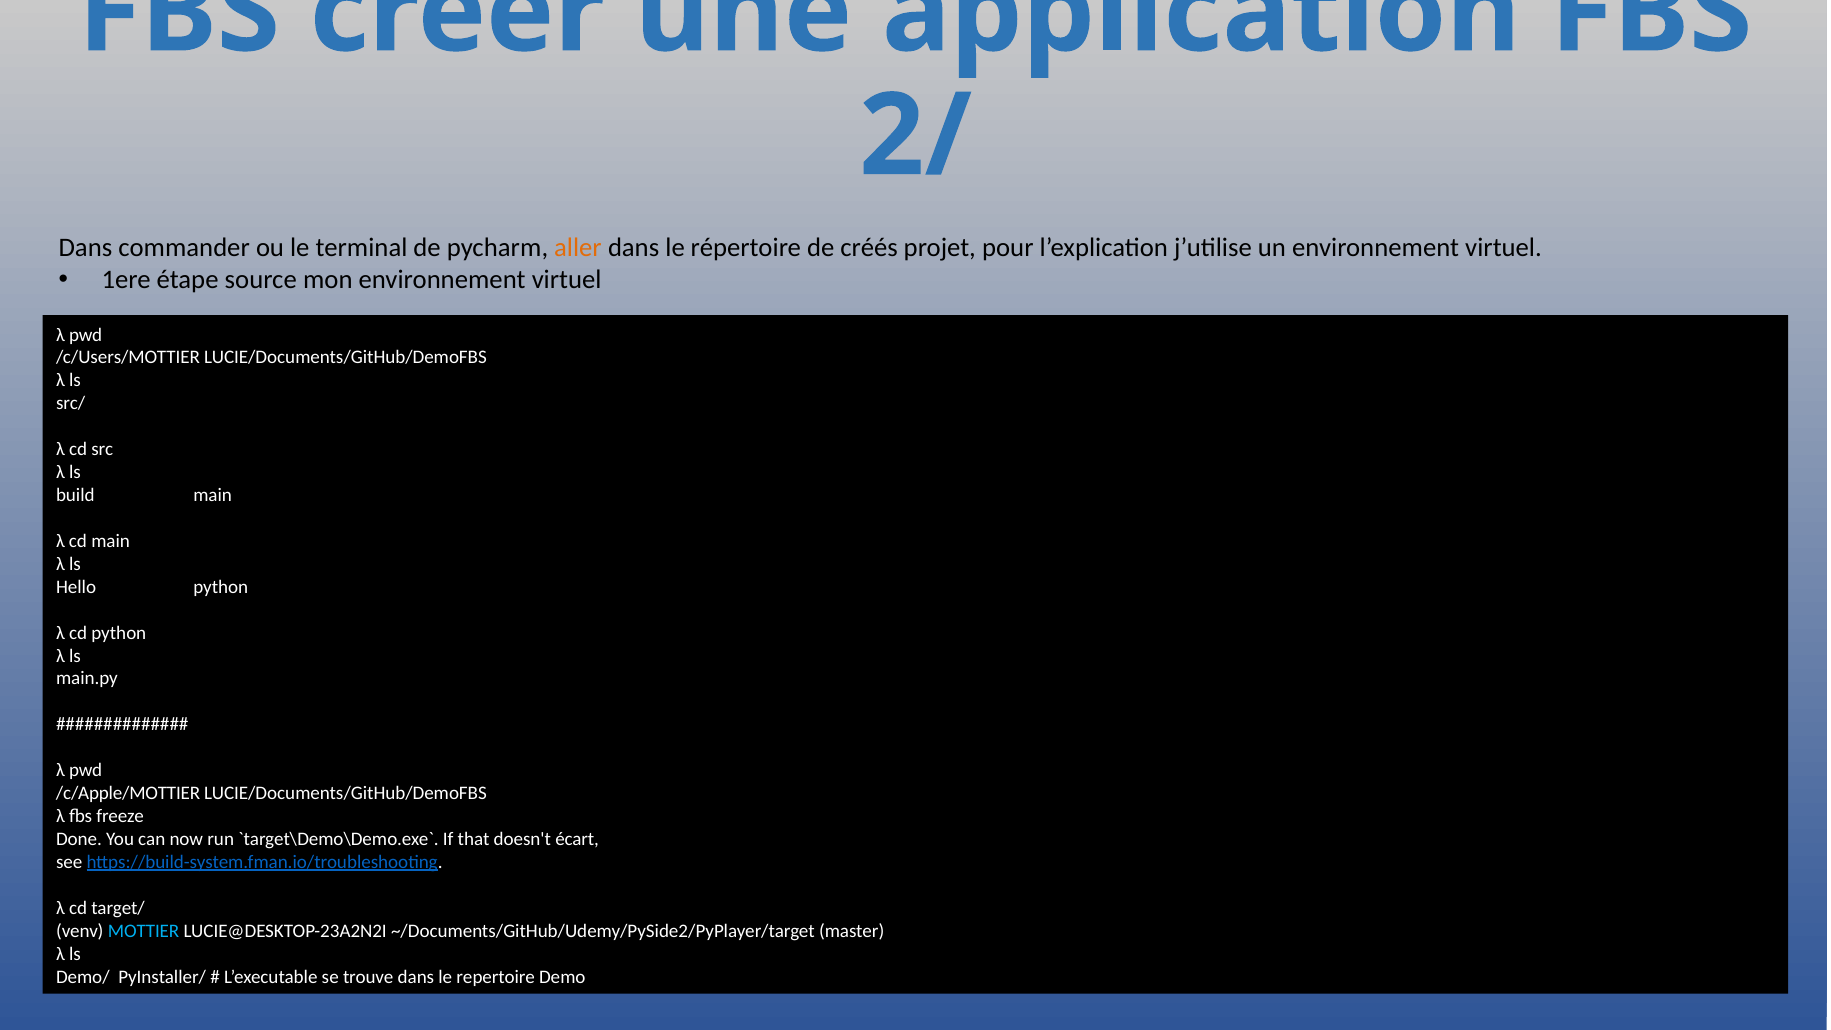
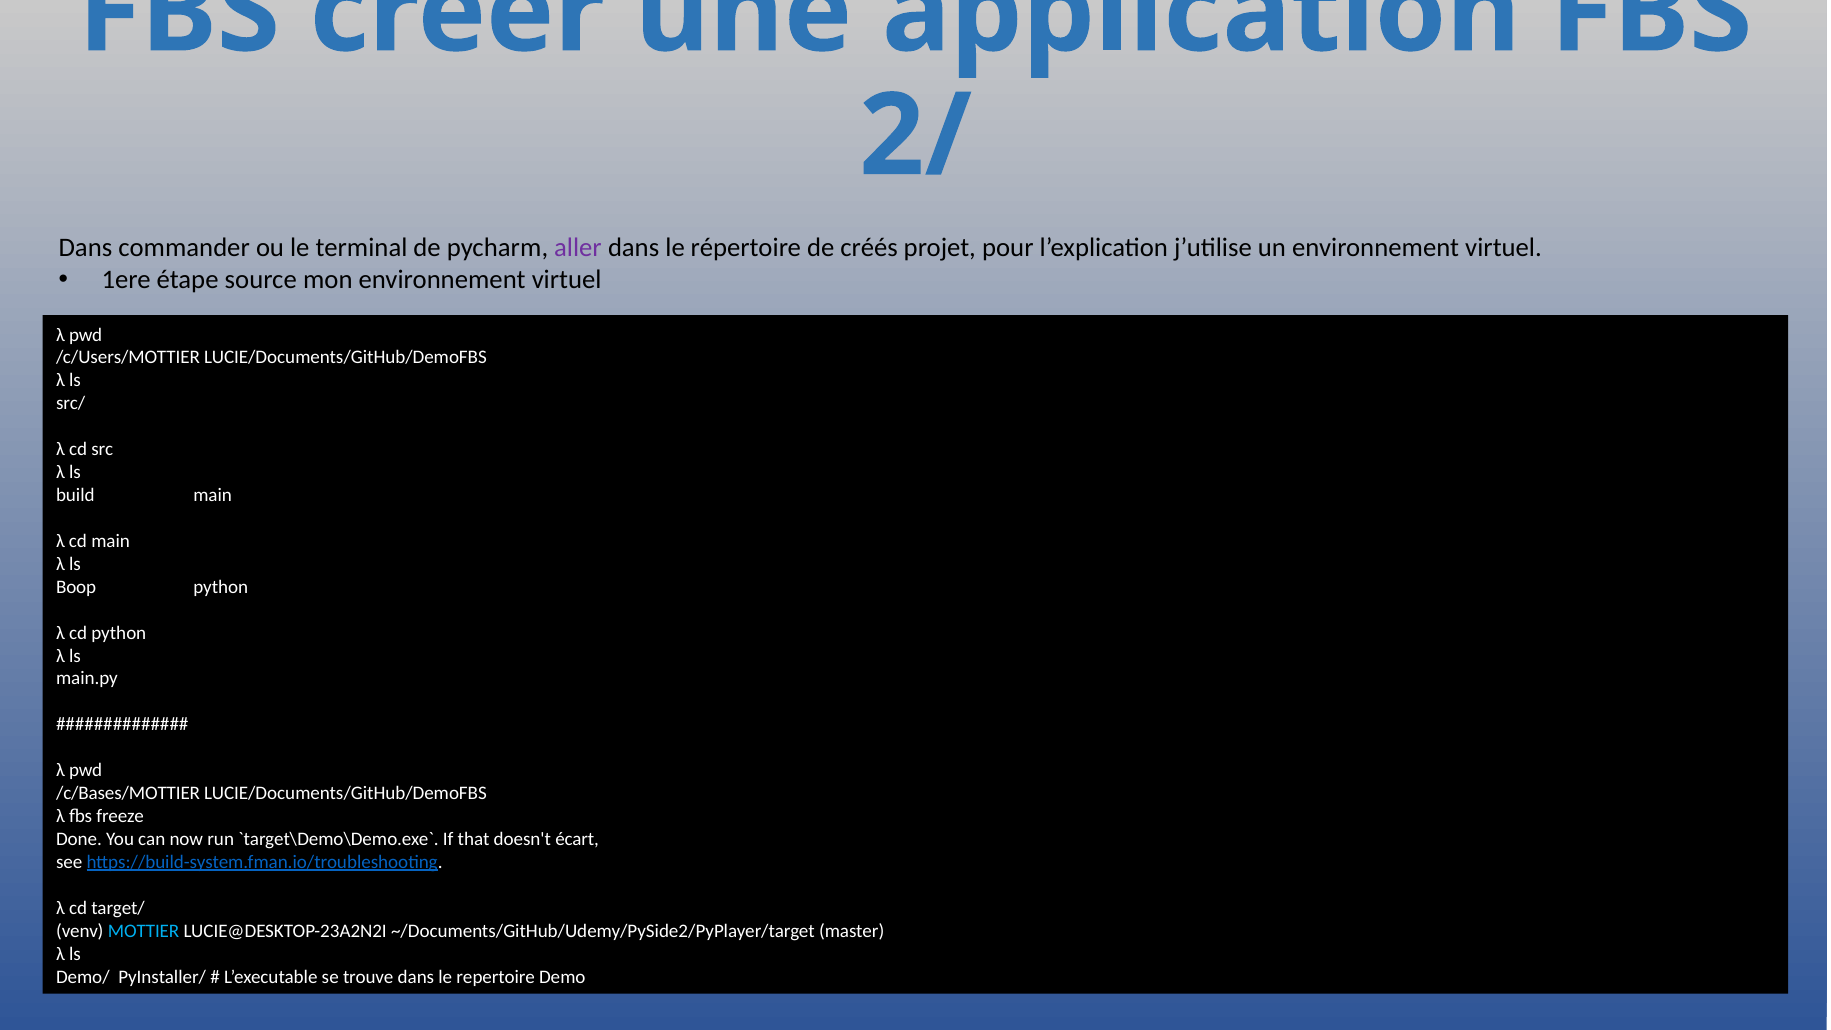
aller colour: orange -> purple (578, 248)
Hello: Hello -> Boop (76, 587)
/c/Apple/MOTTIER: /c/Apple/MOTTIER -> /c/Bases/MOTTIER (128, 793)
